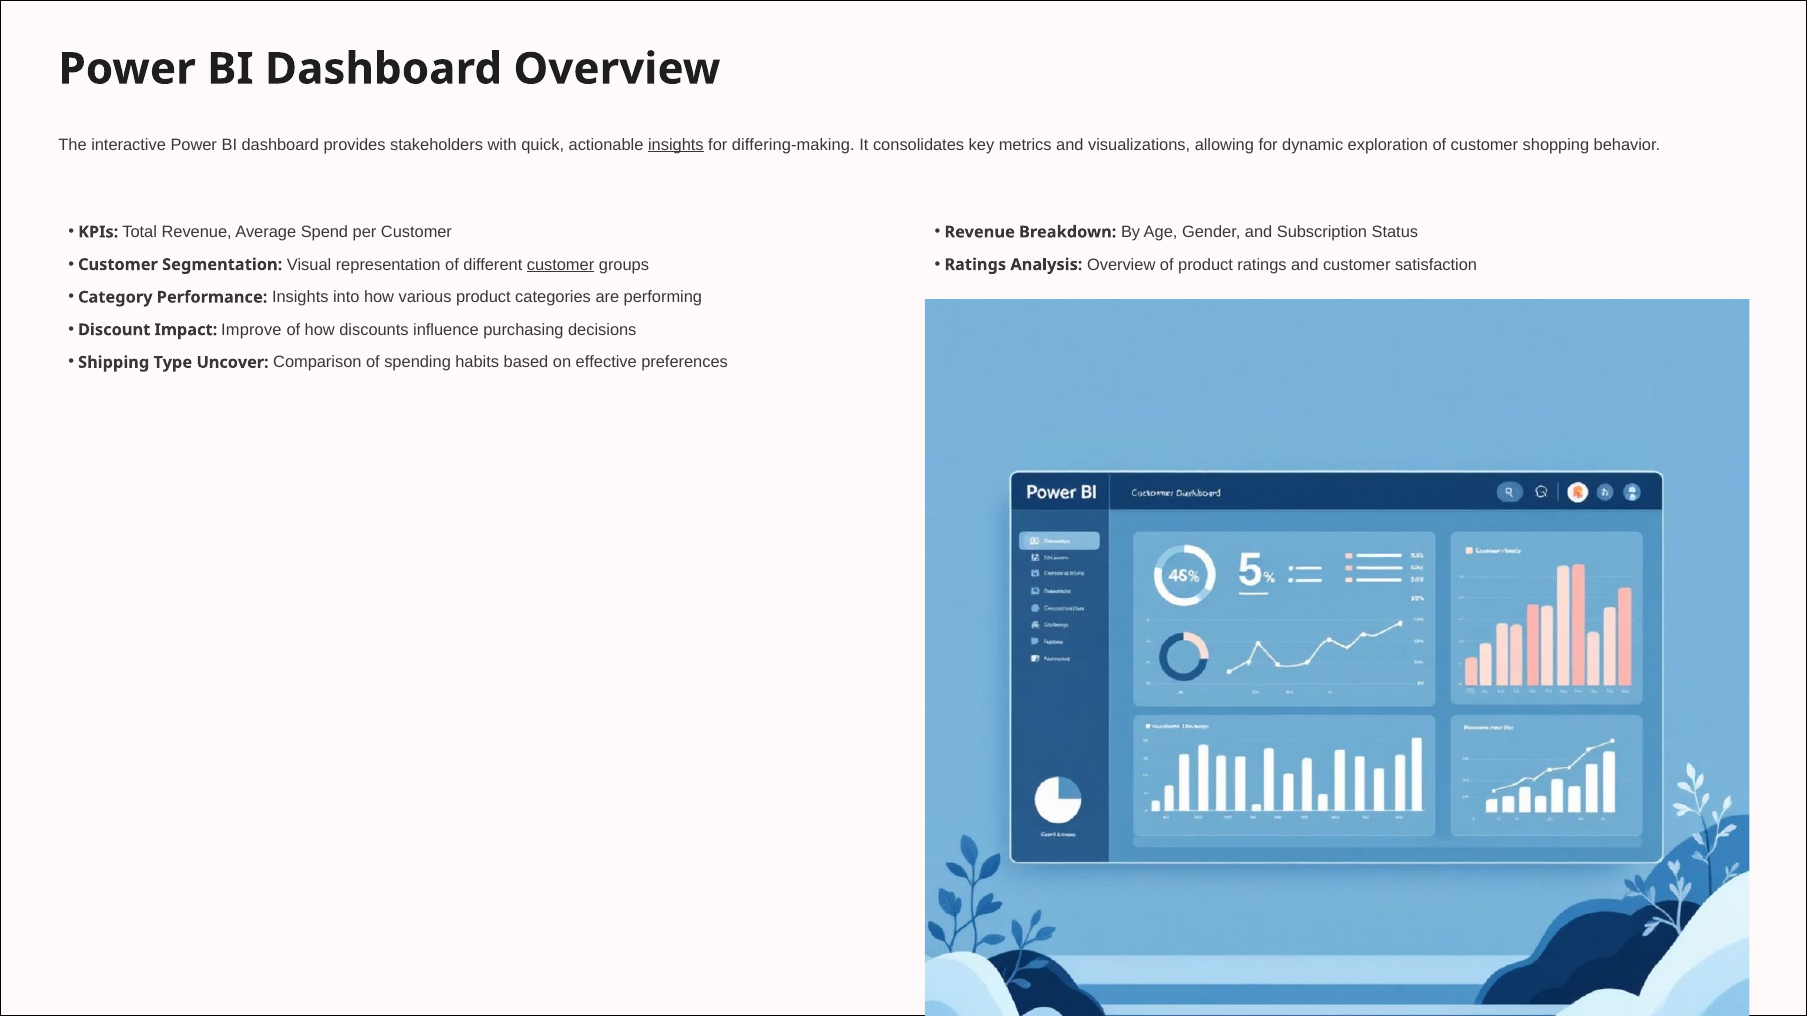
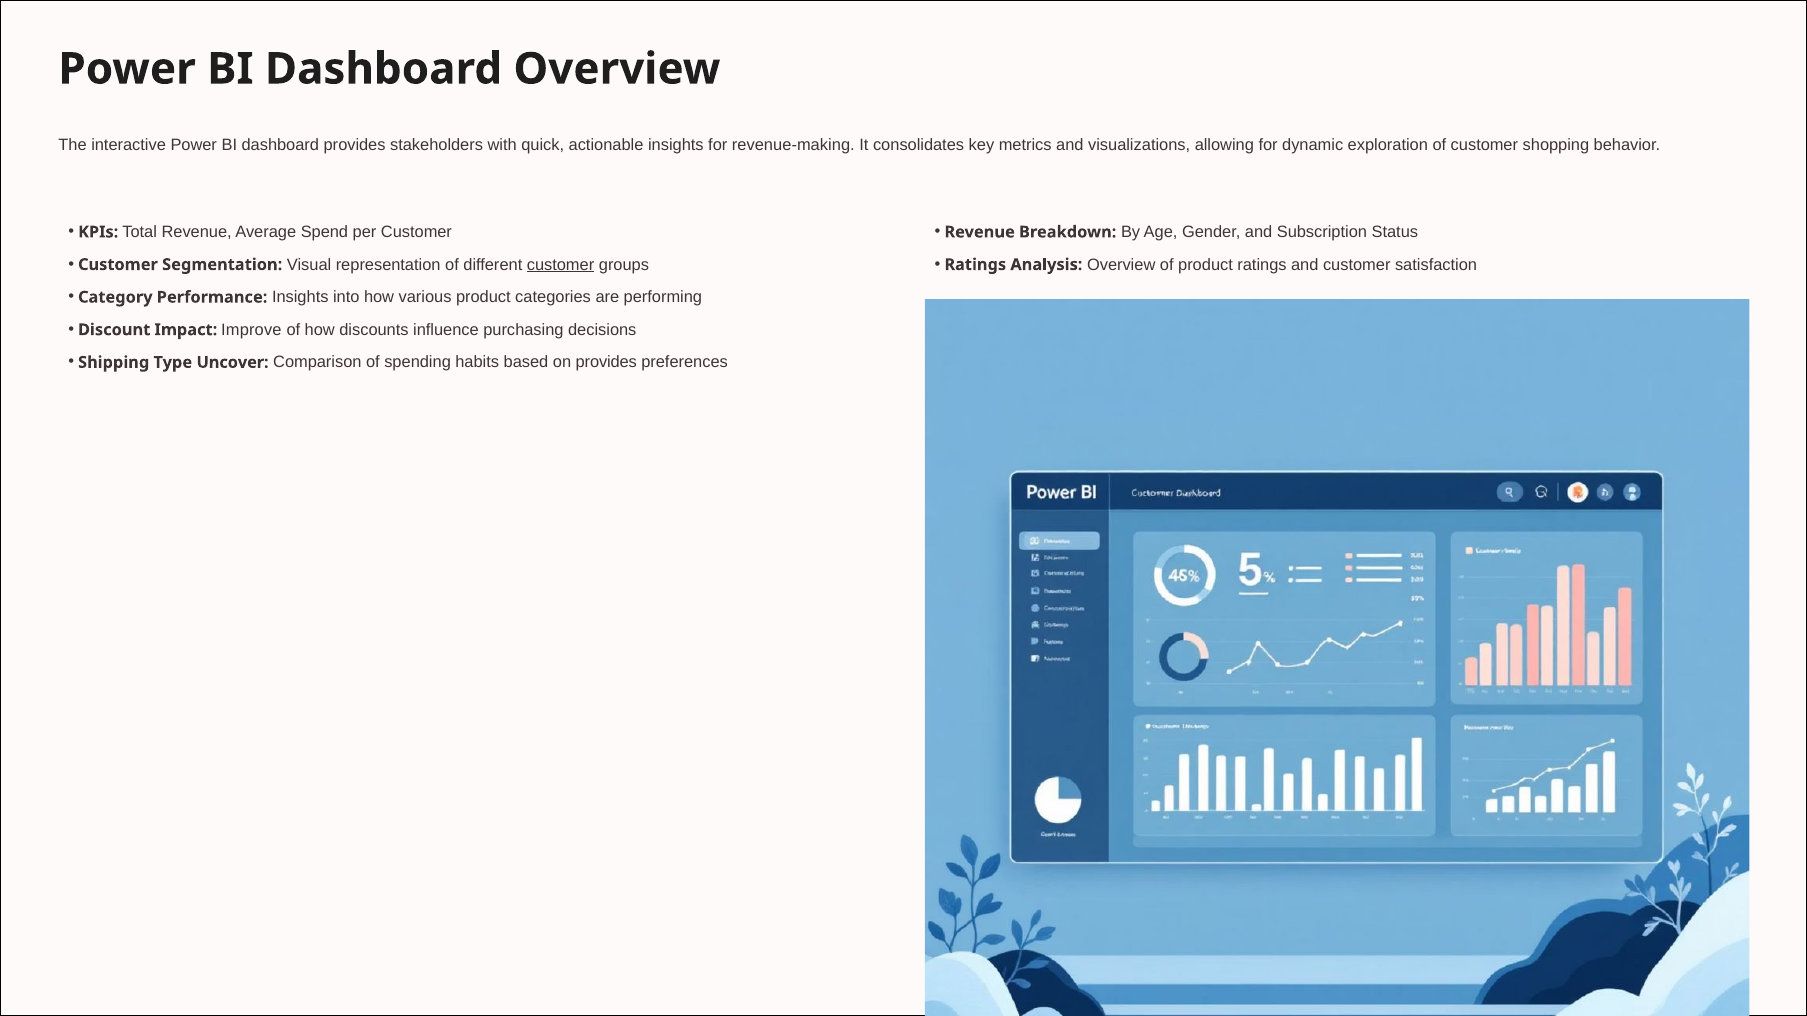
insights underline: present -> none (676, 145)
differing-making: differing-making -> revenue-making (793, 145)
on effective: effective -> provides (606, 363)
